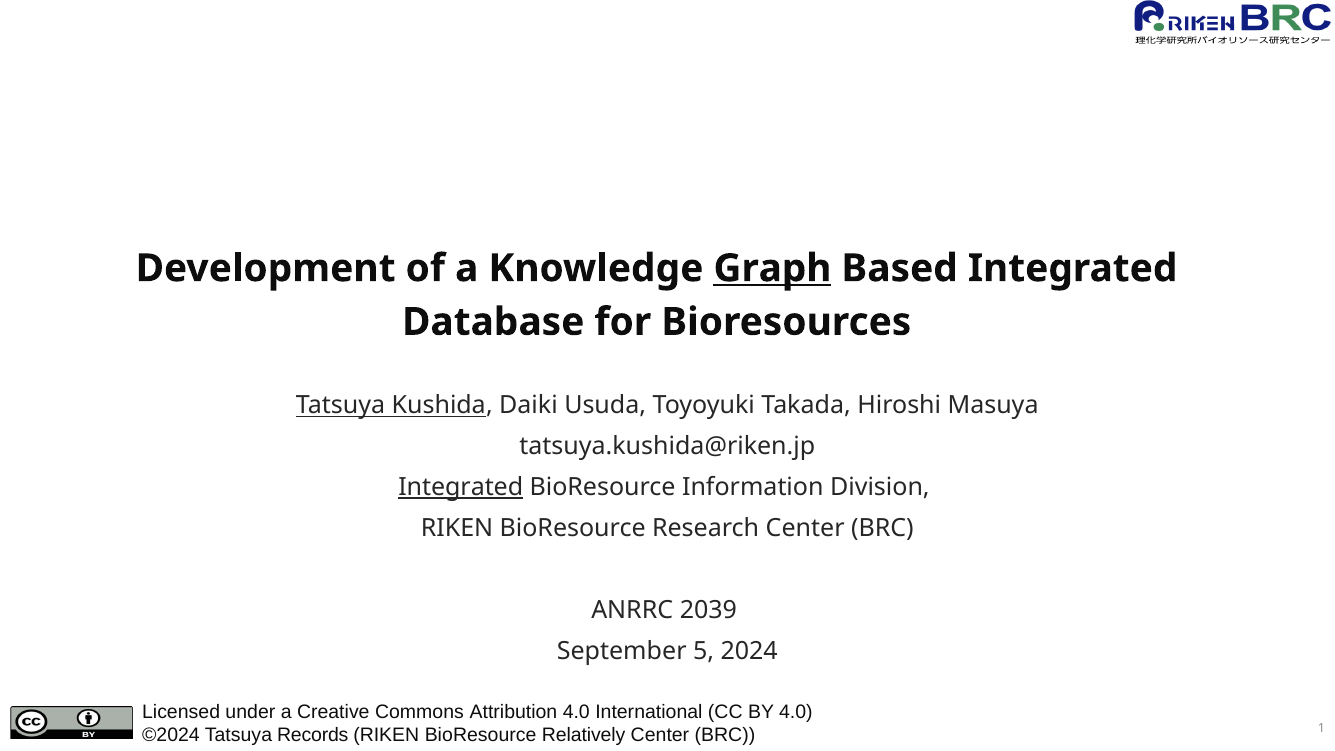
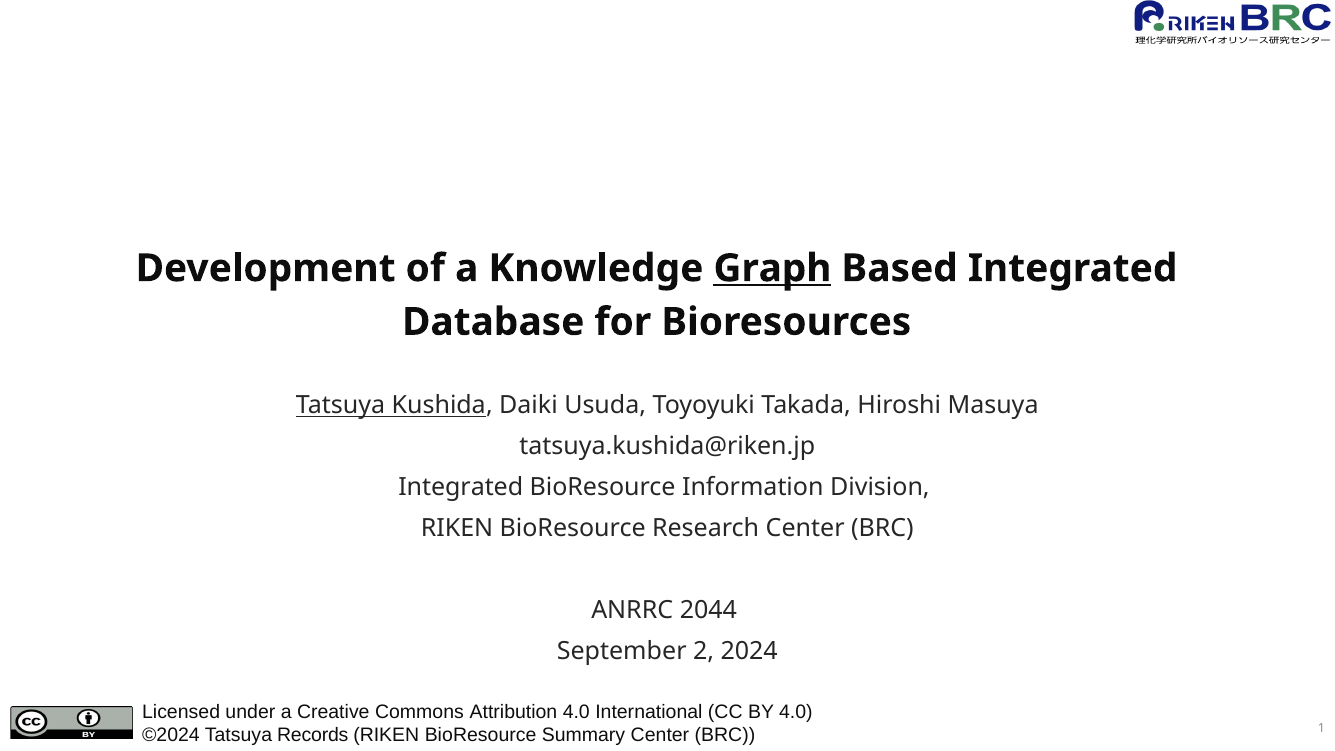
Integrated underline: present -> none (461, 487)
2039: 2039 -> 2044 (708, 610)
5: 5 -> 2 (704, 651)
Relatively: Relatively -> Summary (584, 735)
